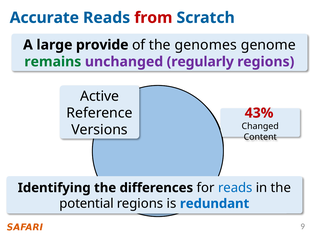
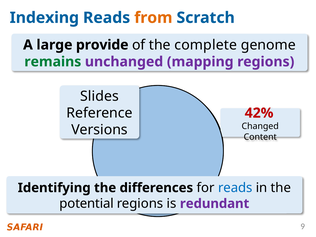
Accurate: Accurate -> Indexing (44, 18)
from colour: red -> orange (153, 18)
genomes: genomes -> complete (206, 45)
regularly: regularly -> mapping (200, 62)
Active: Active -> Slides (99, 96)
43%: 43% -> 42% (259, 113)
redundant colour: blue -> purple (215, 204)
